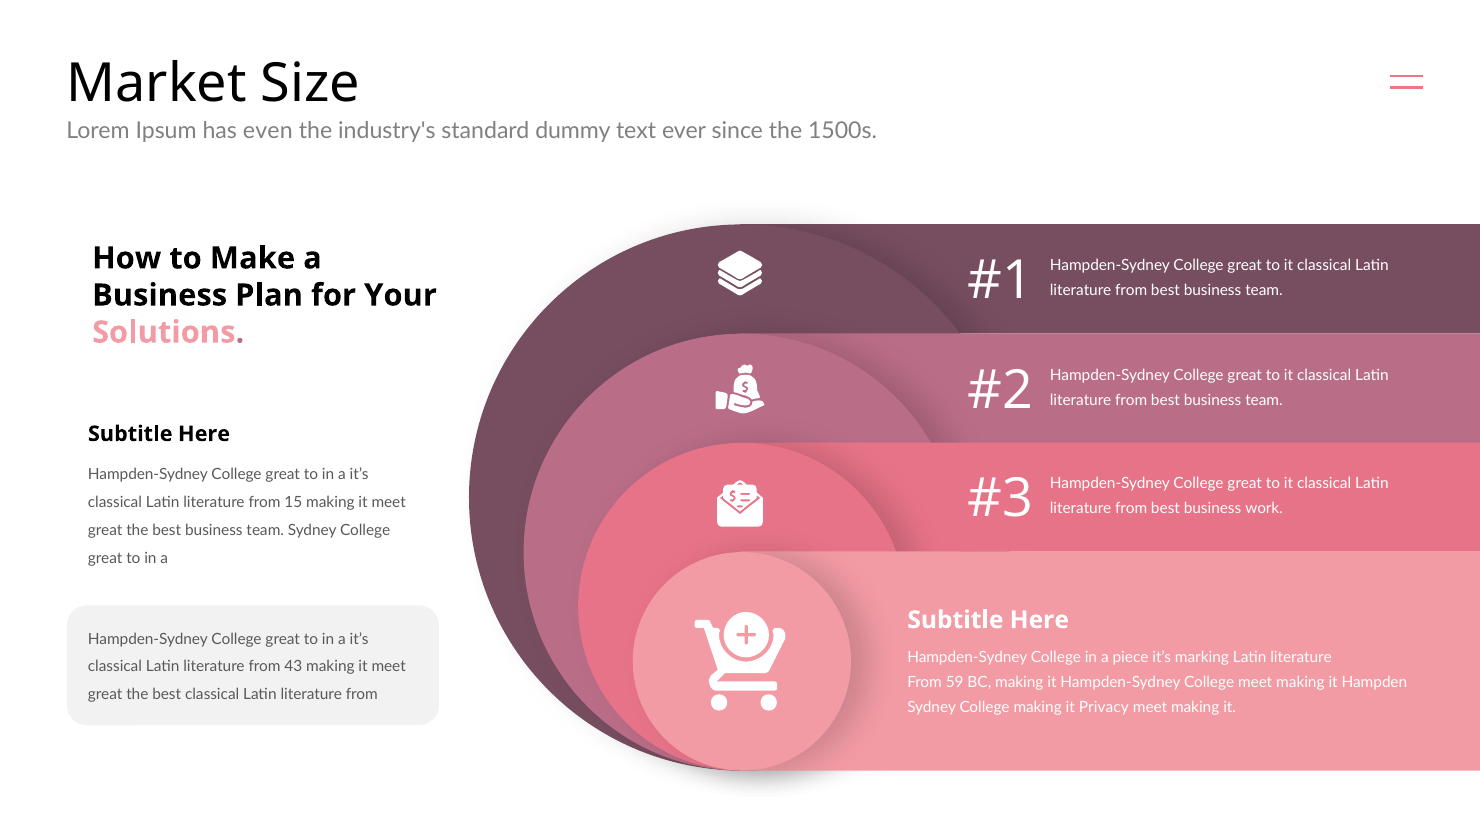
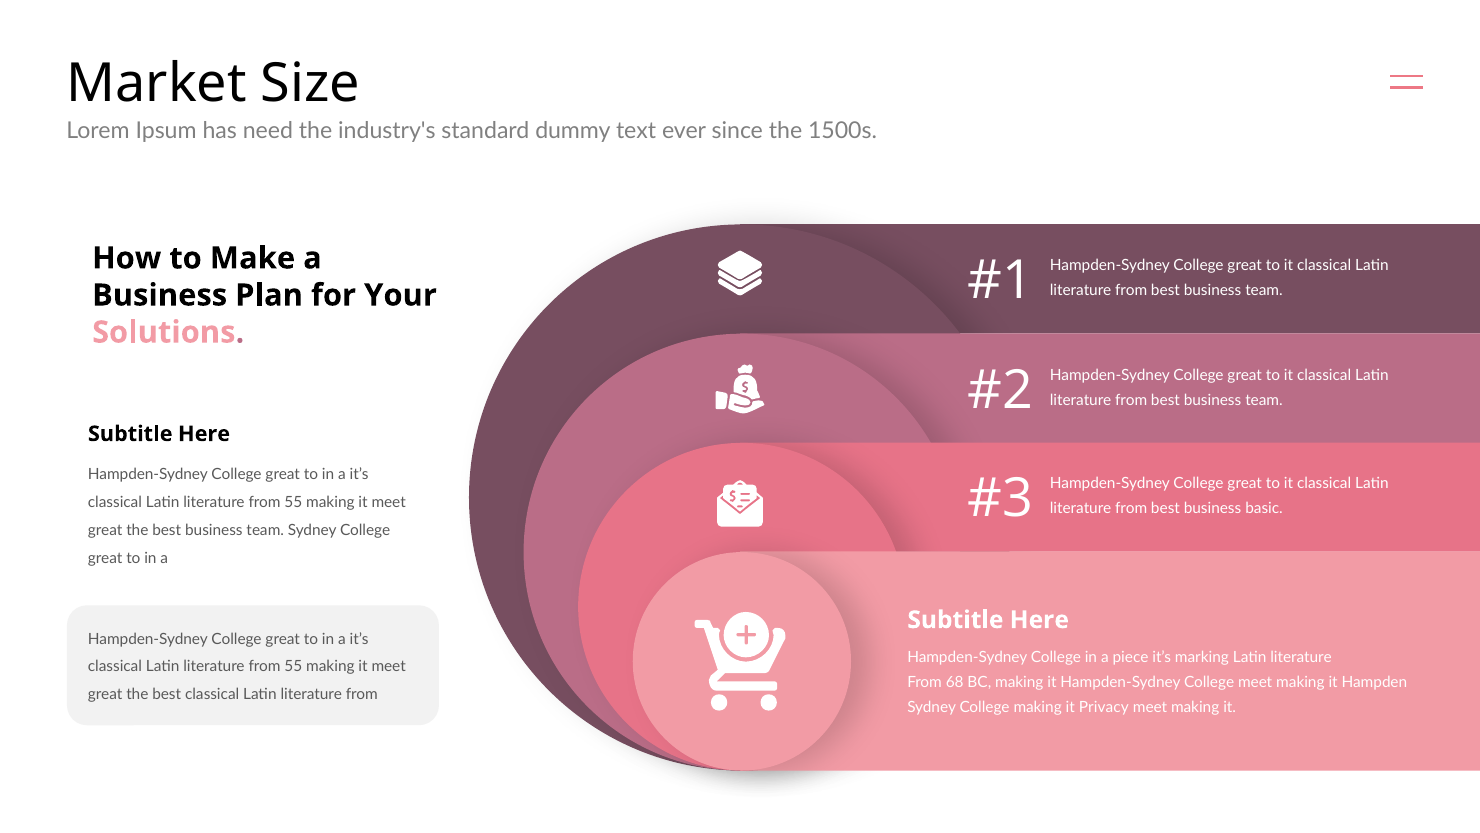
even: even -> need (268, 131)
15: 15 -> 55 (293, 502)
work: work -> basic (1264, 508)
43: 43 -> 55 (293, 666)
59: 59 -> 68 (955, 682)
